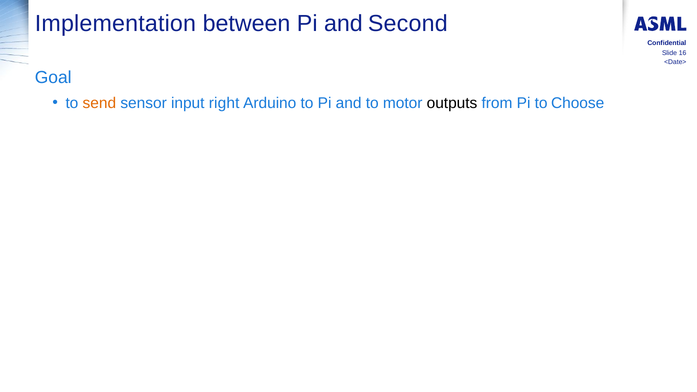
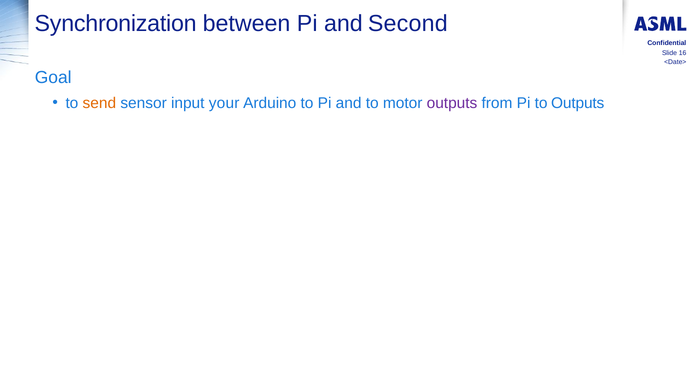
Implementation: Implementation -> Synchronization (116, 24)
right: right -> your (224, 103)
outputs colour: black -> purple (452, 103)
to Choose: Choose -> Outputs (578, 103)
